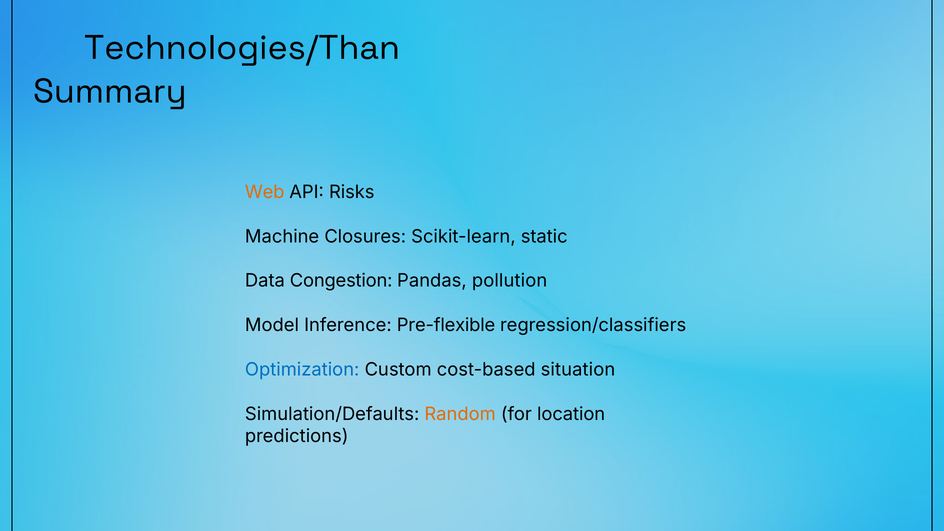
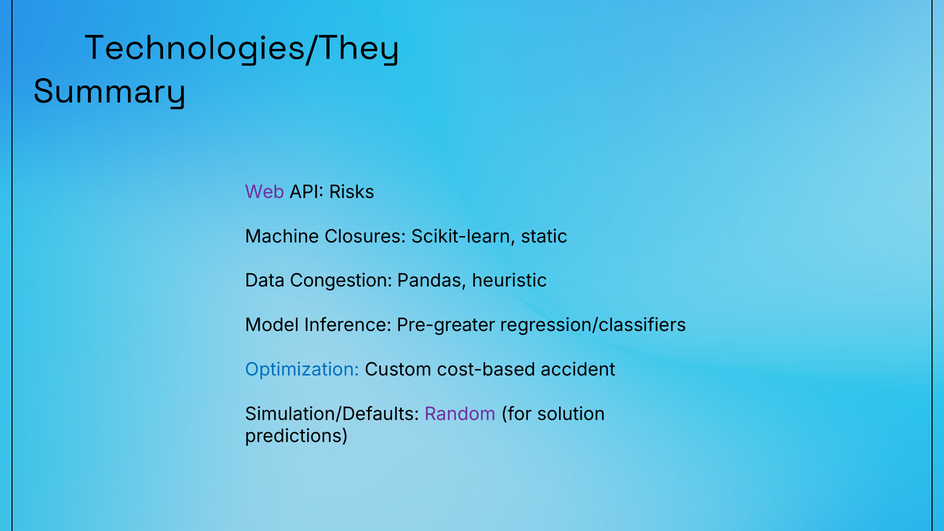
Technologies/Than: Technologies/Than -> Technologies/They (242, 48)
Web colour: orange -> purple (265, 192)
pollution: pollution -> heuristic (510, 281)
Pre-flexible: Pre-flexible -> Pre-greater (446, 325)
situation: situation -> accident (578, 370)
Random colour: orange -> purple (460, 414)
location: location -> solution (571, 414)
